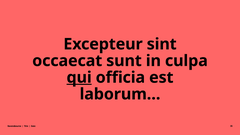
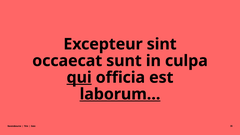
laborum… underline: none -> present (120, 94)
